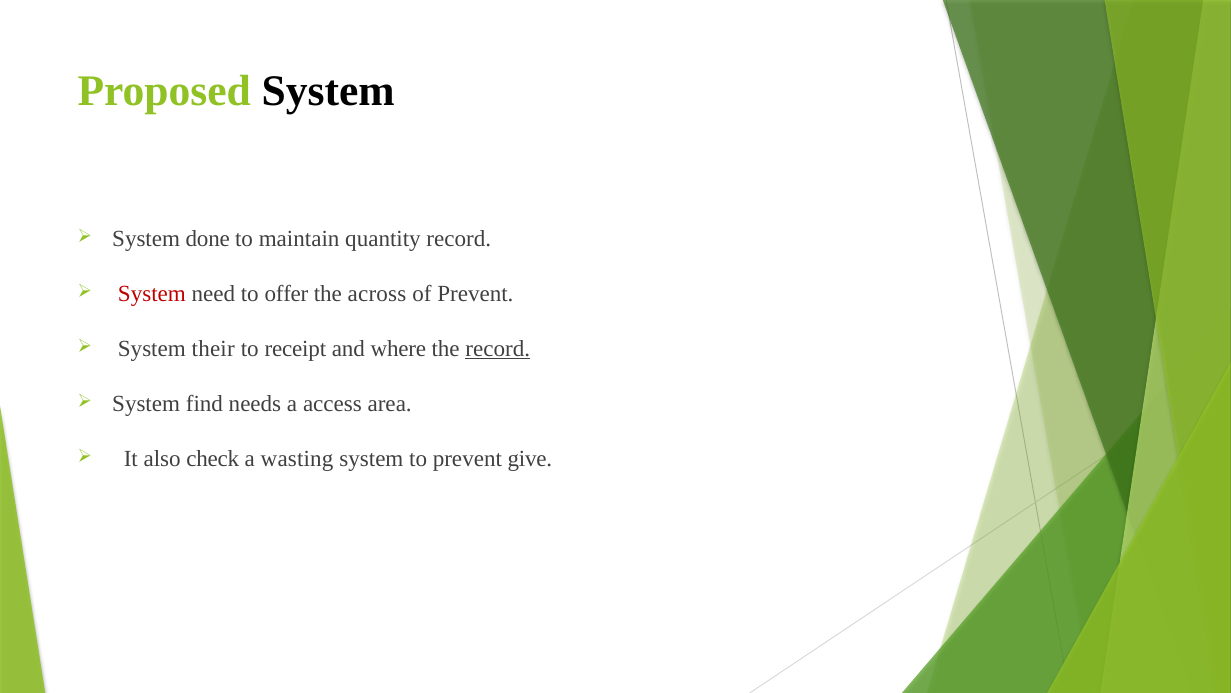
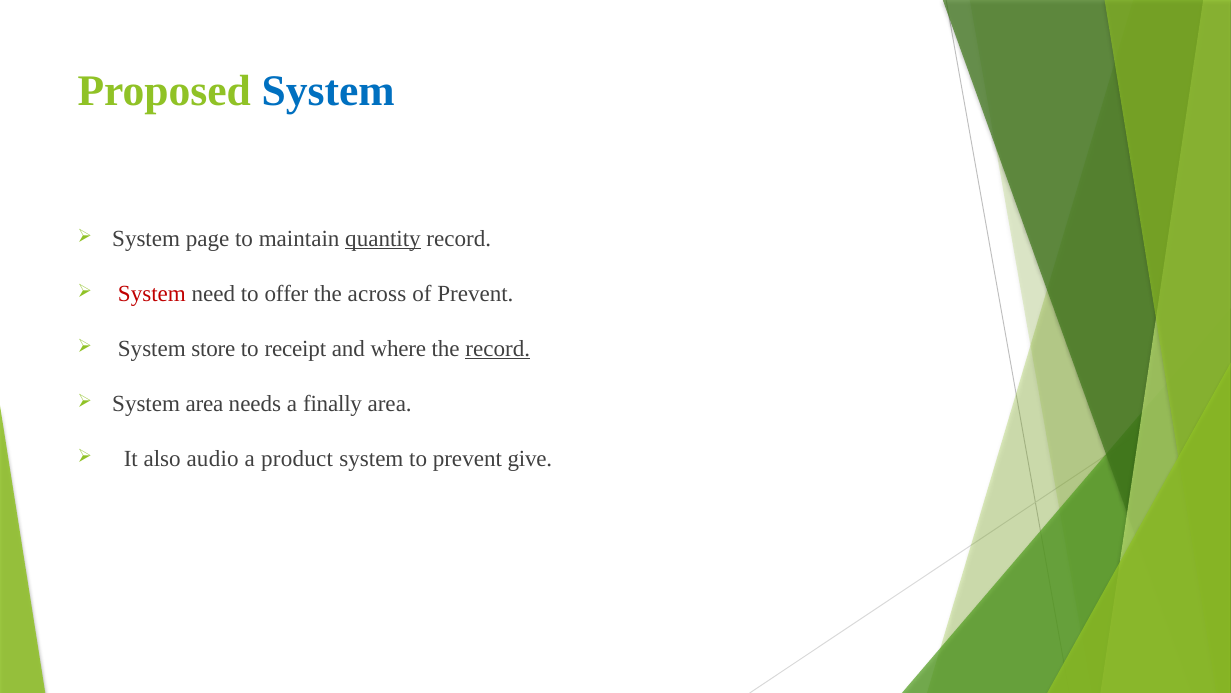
System colour: black -> blue (328, 91)
done: done -> page (208, 238)
quantity underline: none -> present (383, 238)
their: their -> store (213, 348)
System find: find -> area (205, 403)
access: access -> finally (333, 403)
check: check -> audio (213, 458)
wasting: wasting -> product (297, 458)
